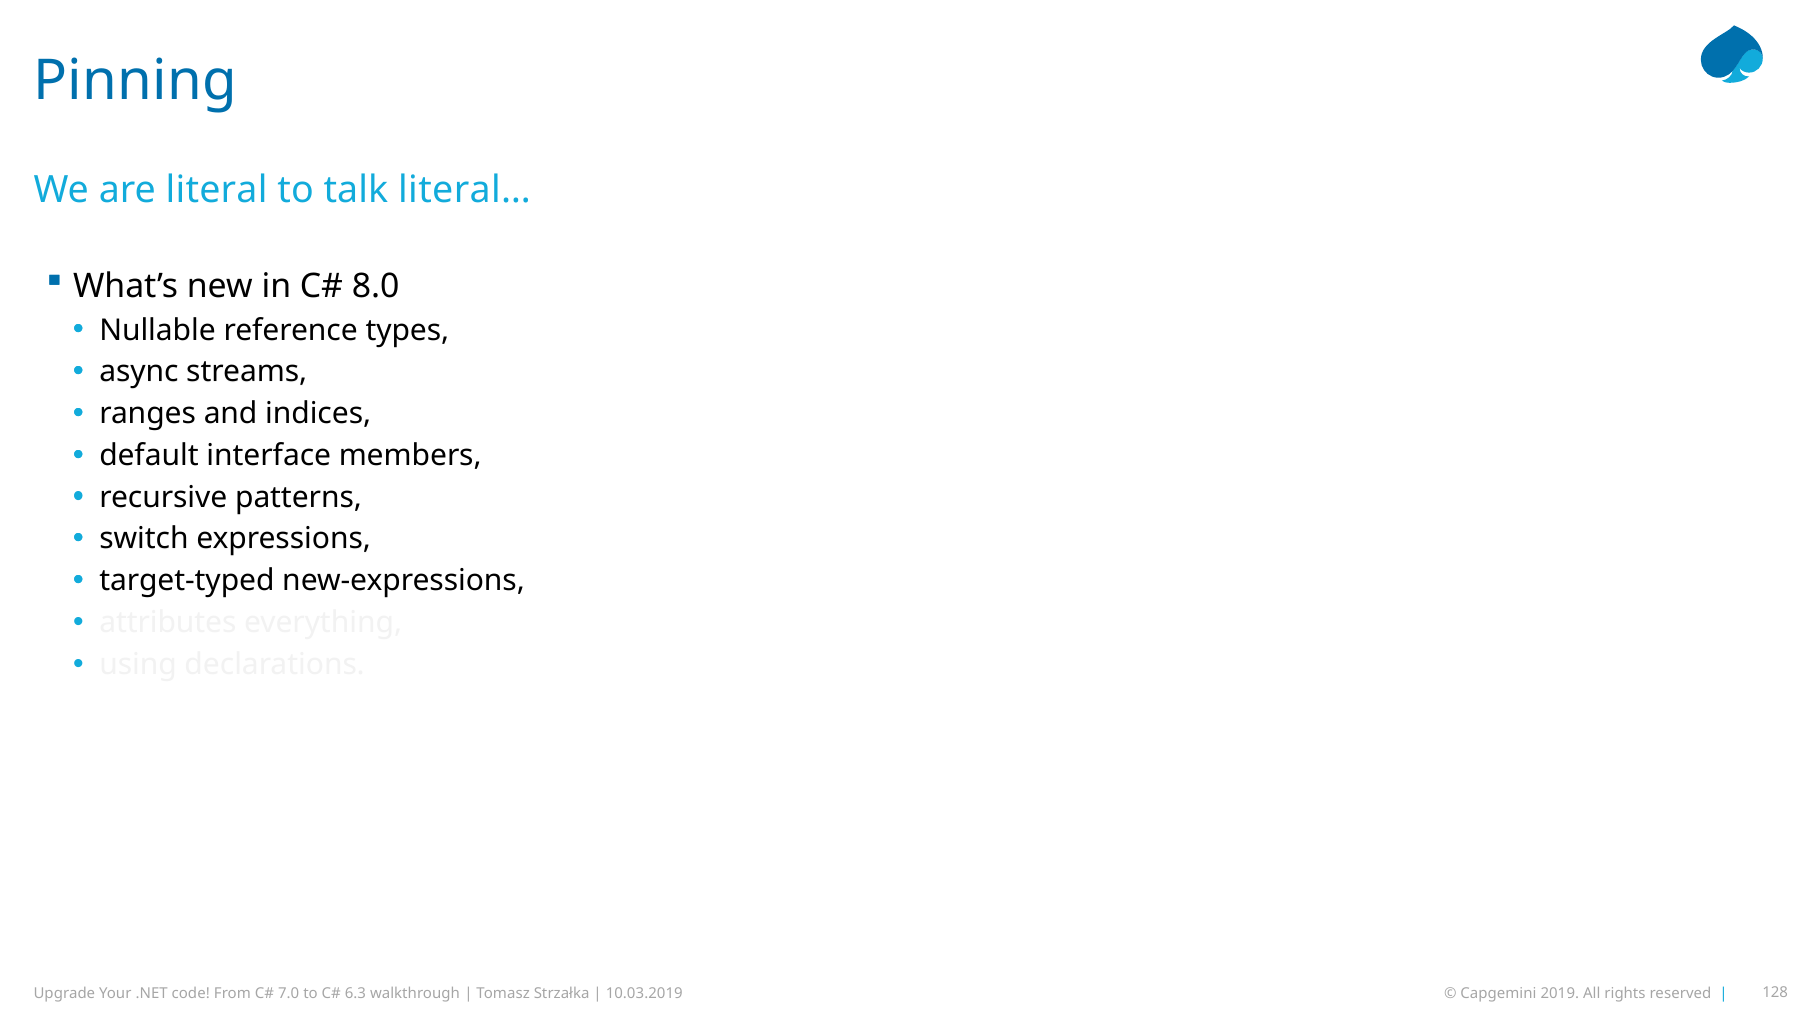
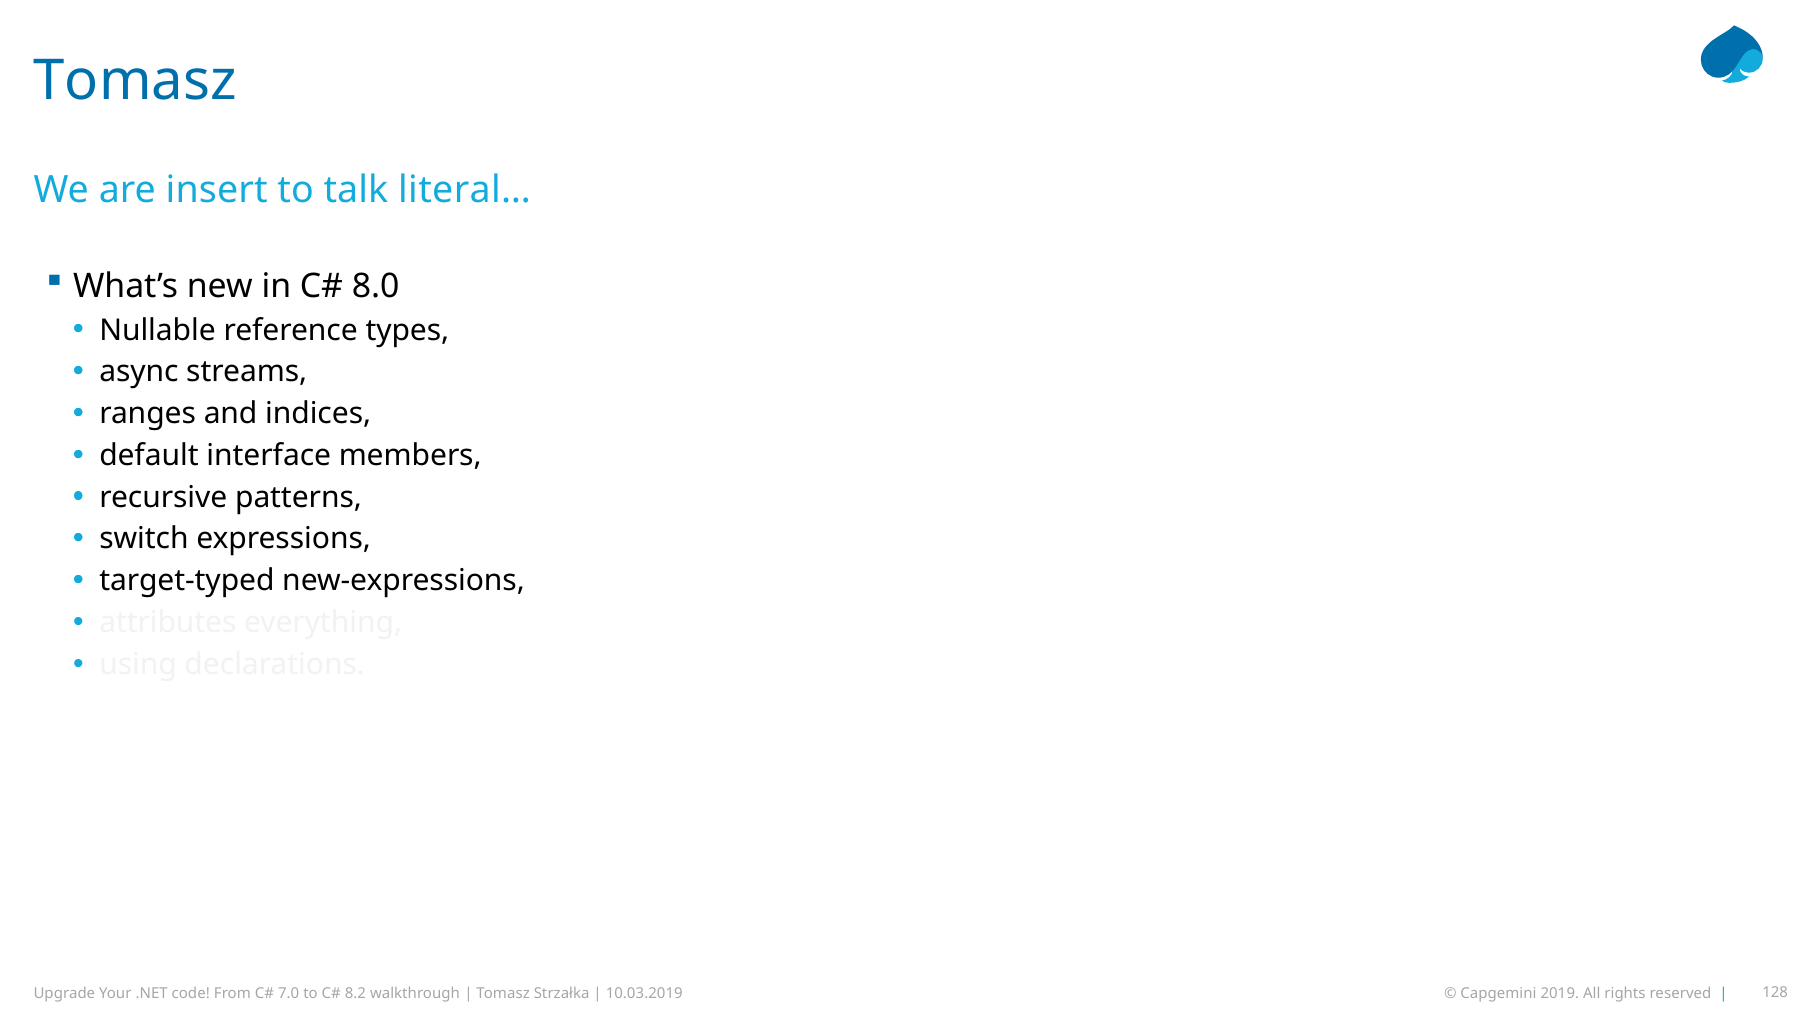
Pinning: Pinning -> Tomasz (135, 81)
literal: literal -> insert (217, 190)
6.3: 6.3 -> 8.2 (355, 994)
